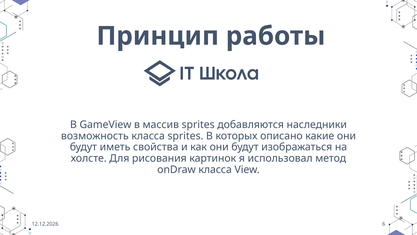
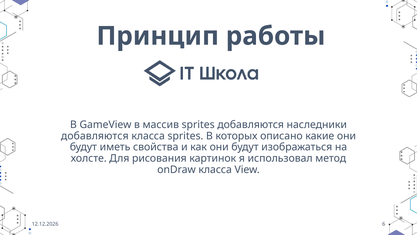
возможность: возможность -> добавляются (95, 136)
